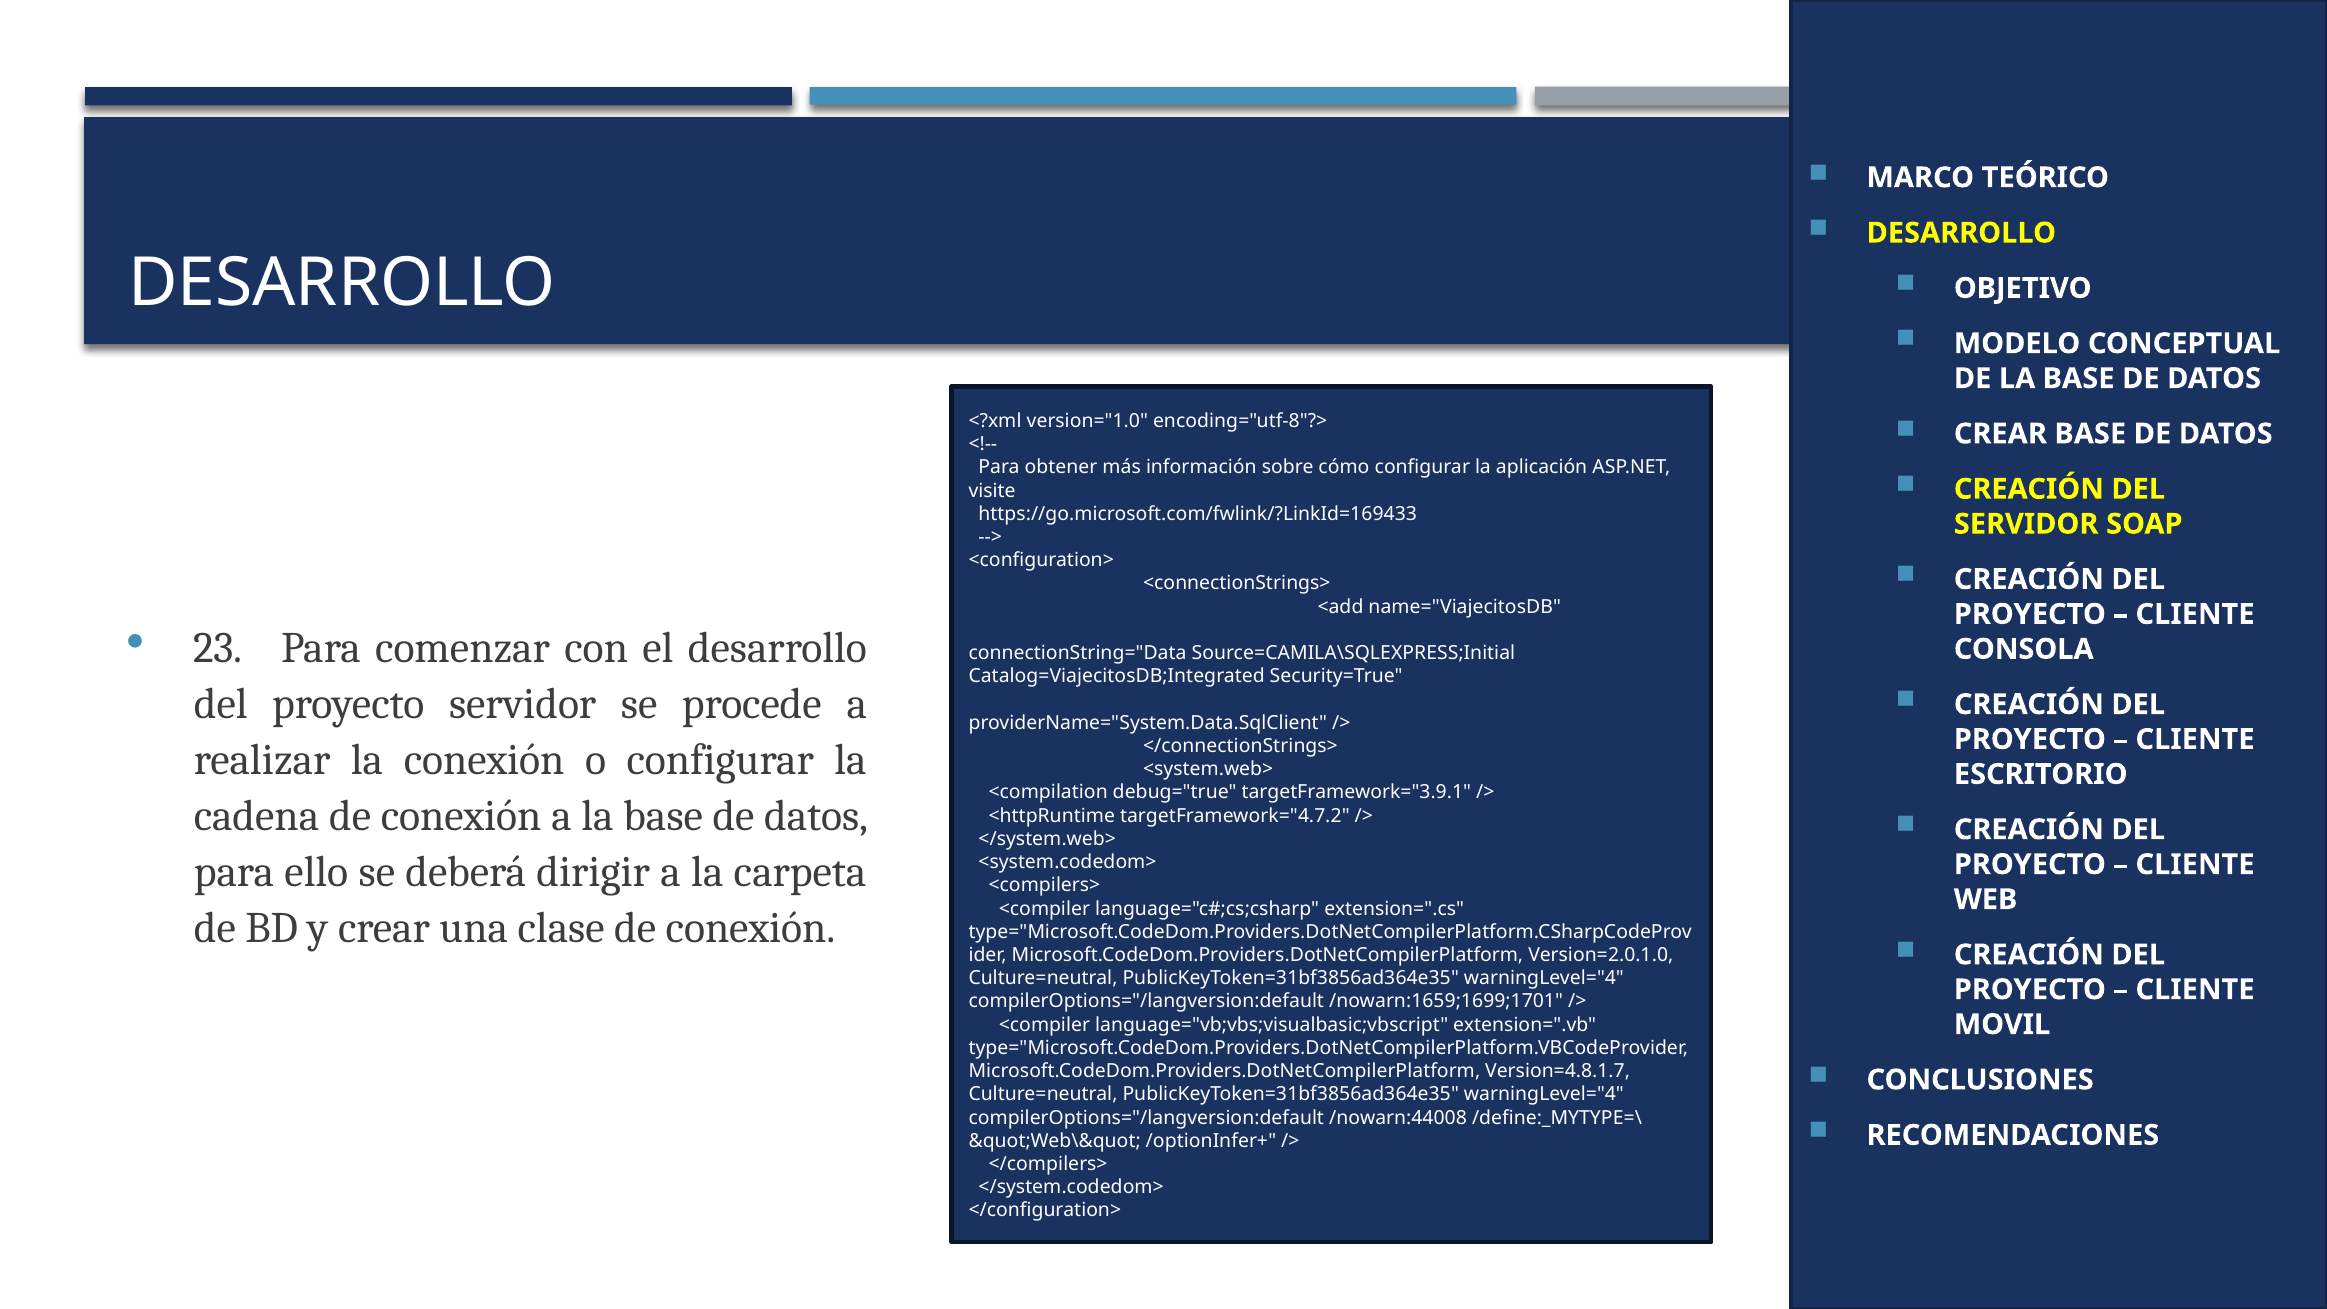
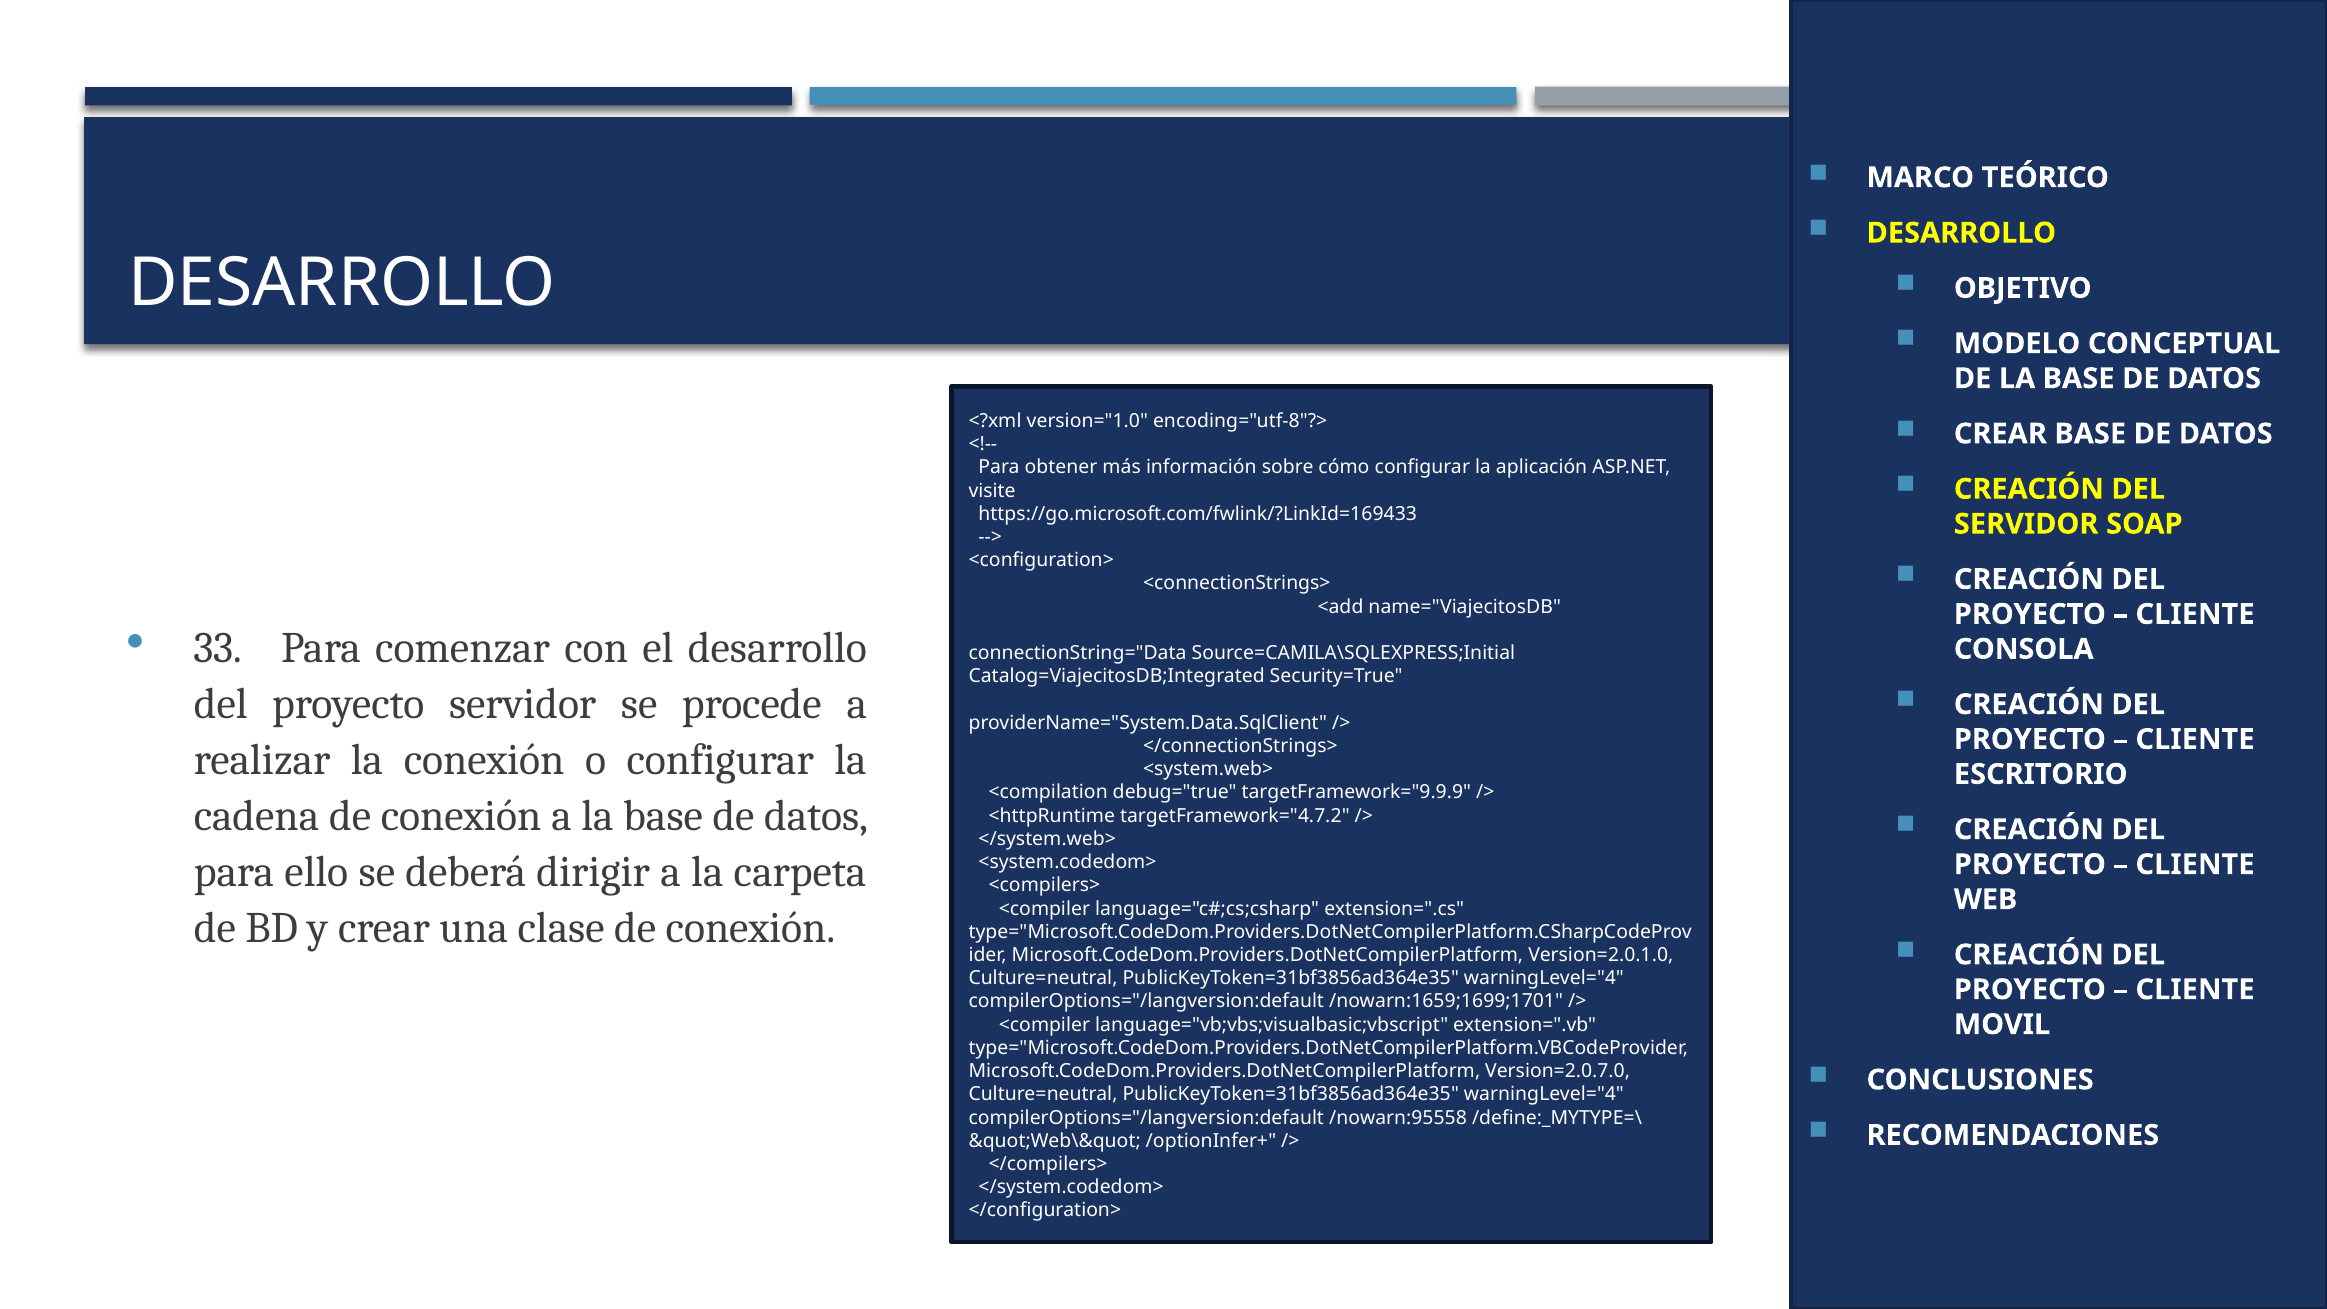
23: 23 -> 33 (218, 649)
targetFramework="3.9.1: targetFramework="3.9.1 -> targetFramework="9.9.9 (1356, 792)
Version=4.8.1.7: Version=4.8.1.7 -> Version=2.0.7.0 (1558, 1071)
/nowarn:44008: /nowarn:44008 -> /nowarn:95558 (1398, 1118)
